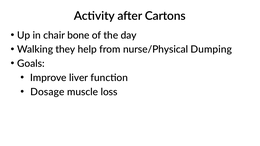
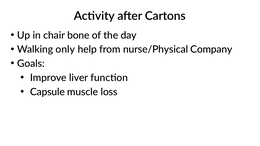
they: they -> only (65, 50)
Dumping: Dumping -> Company (211, 50)
Dosage: Dosage -> Capsule (47, 92)
